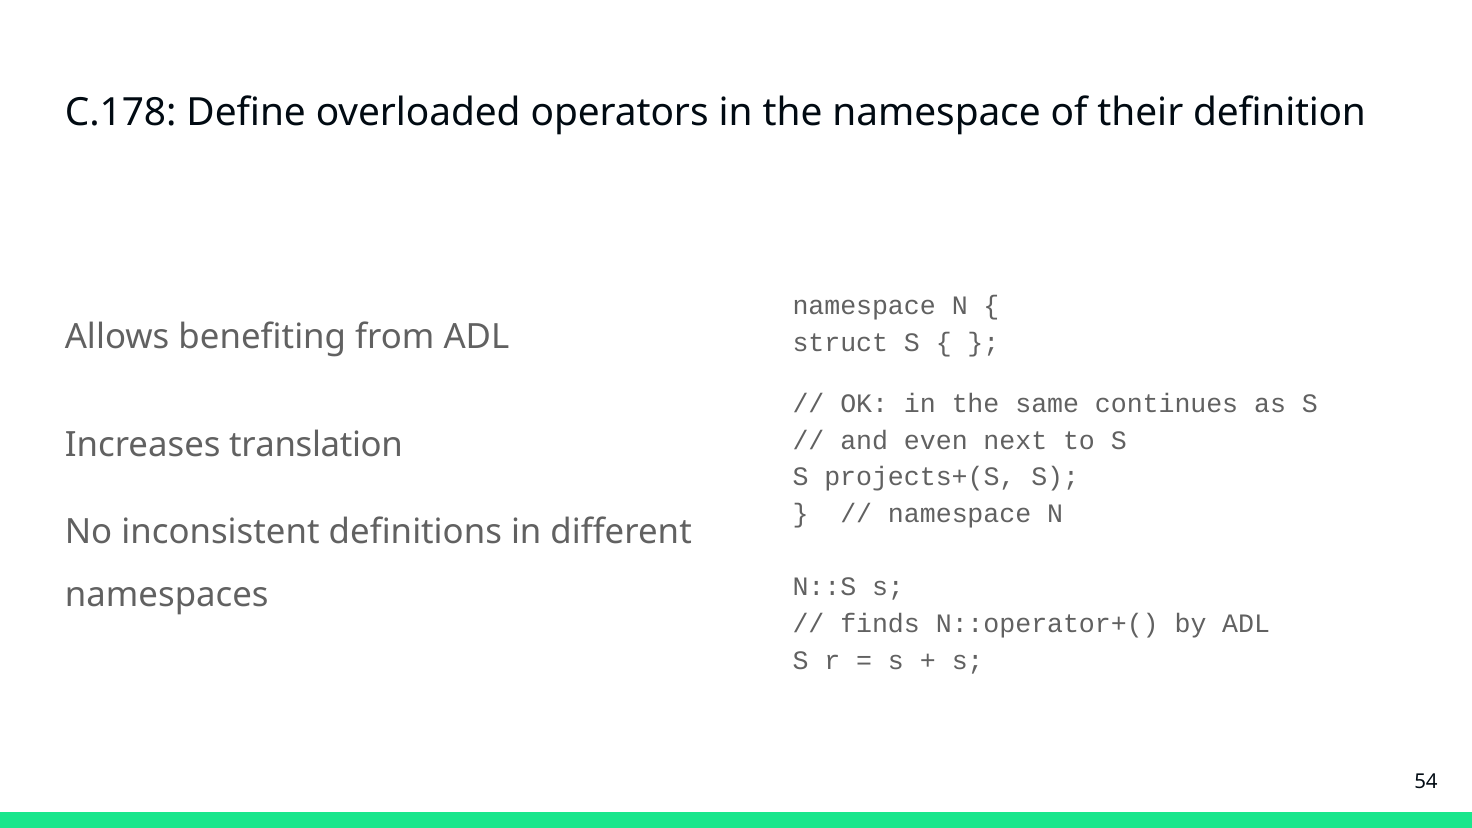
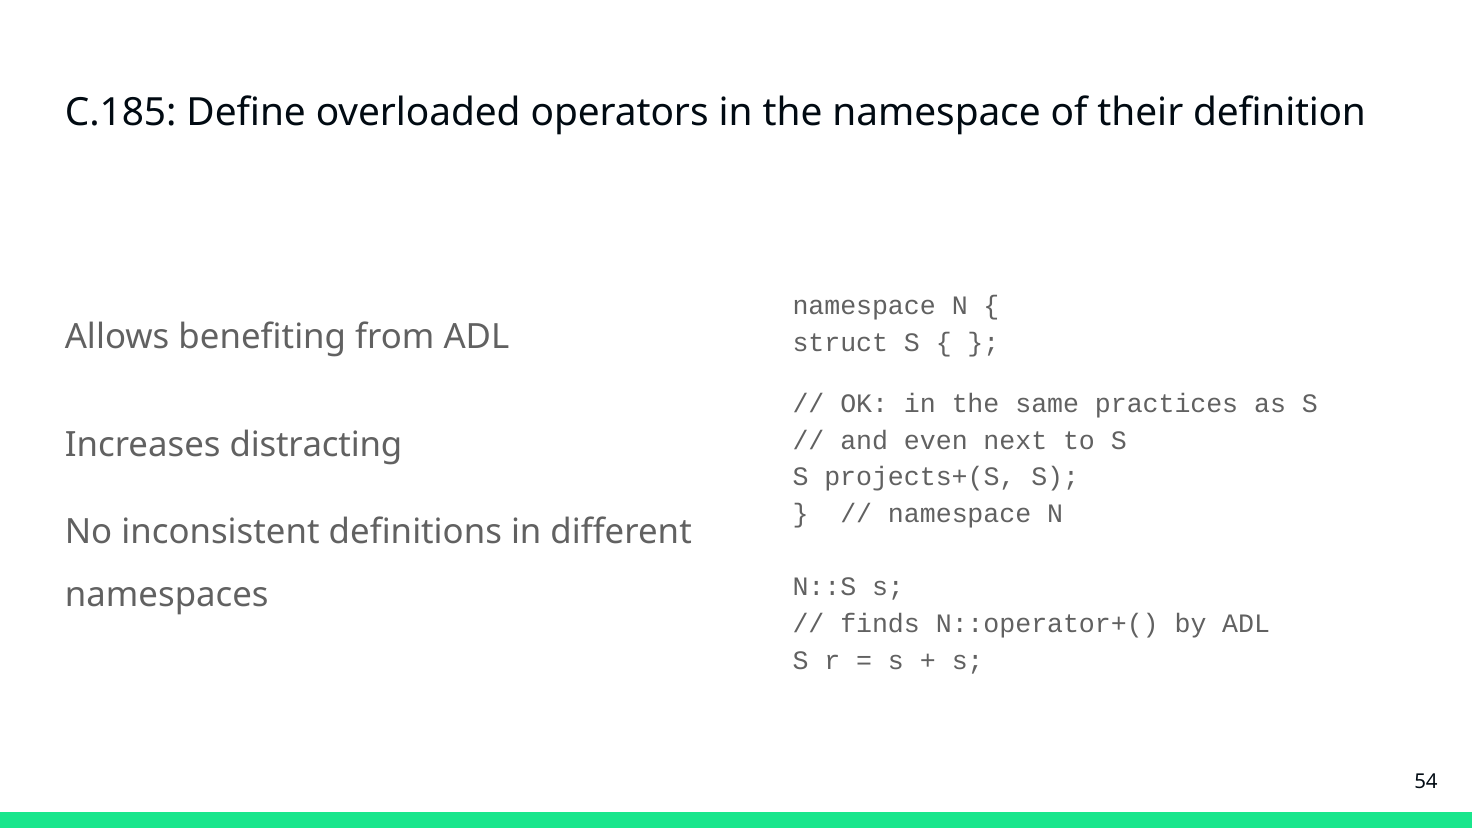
C.178: C.178 -> C.185 (121, 112)
continues: continues -> practices (1167, 404)
translation: translation -> distracting (316, 445)
